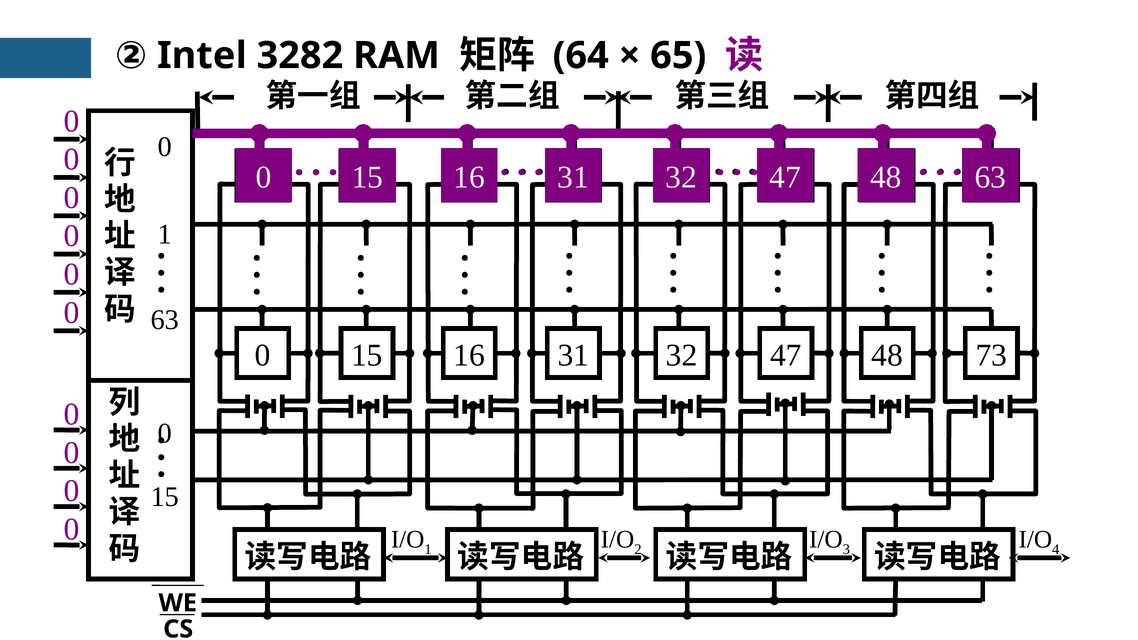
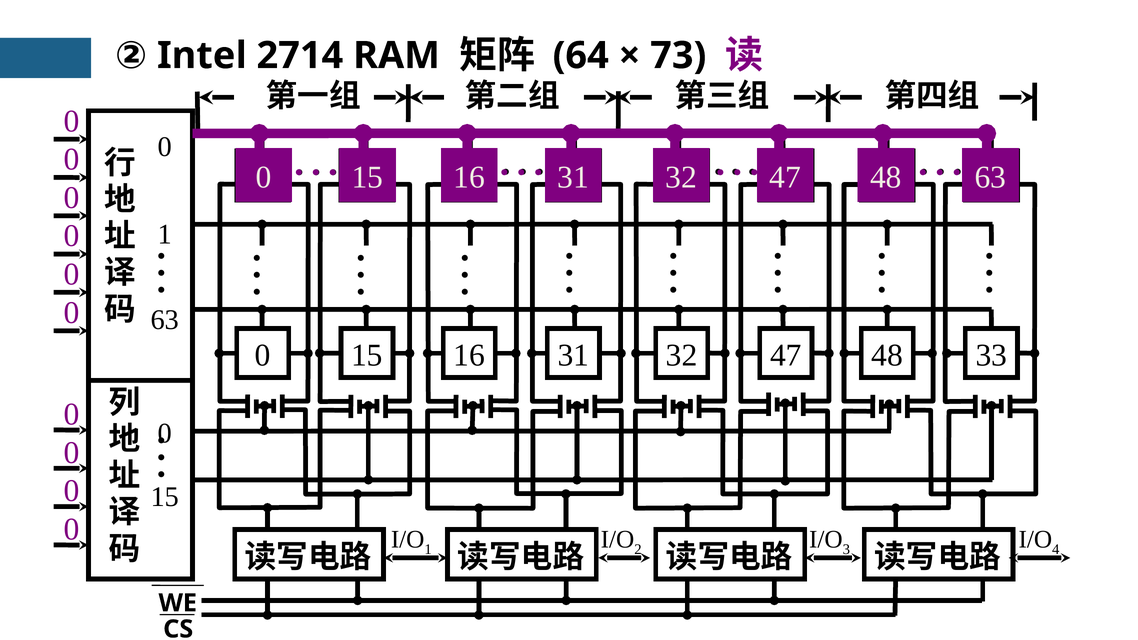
3282: 3282 -> 2714 (300, 56)
65: 65 -> 73 (678, 56)
73: 73 -> 33 (991, 355)
